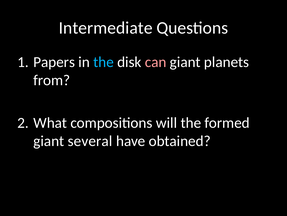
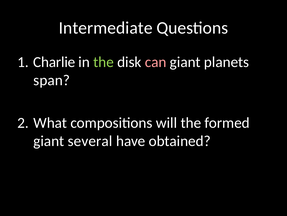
Papers: Papers -> Charlie (54, 62)
the colour: light blue -> light green (103, 62)
from: from -> span (52, 80)
